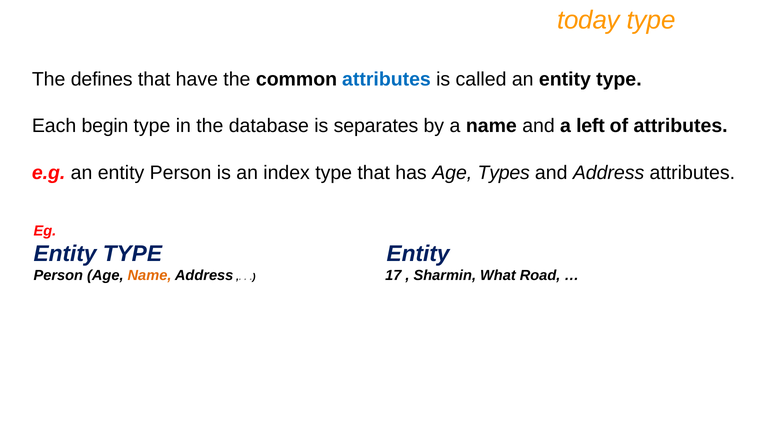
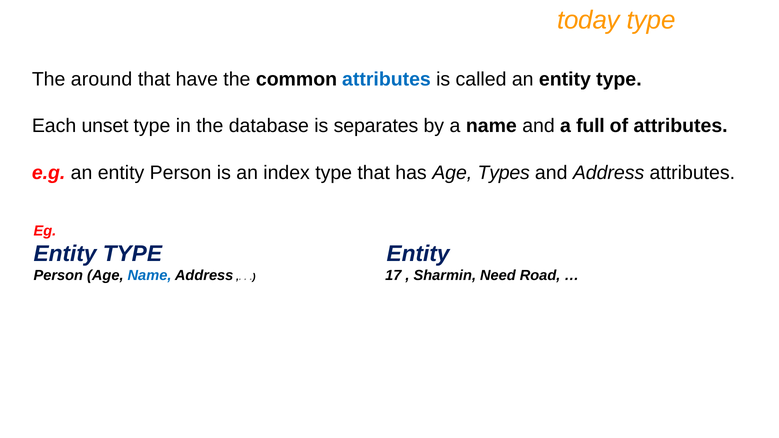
defines: defines -> around (102, 79)
begin: begin -> unset (105, 126)
left: left -> full (590, 126)
Name colour: orange -> blue (149, 276)
What: What -> Need (498, 276)
